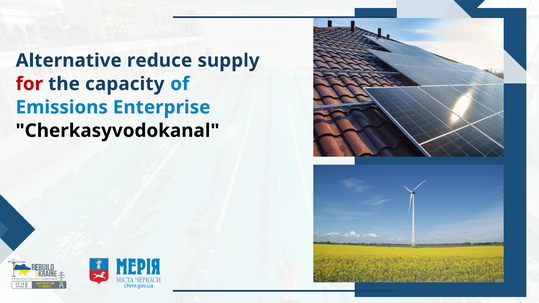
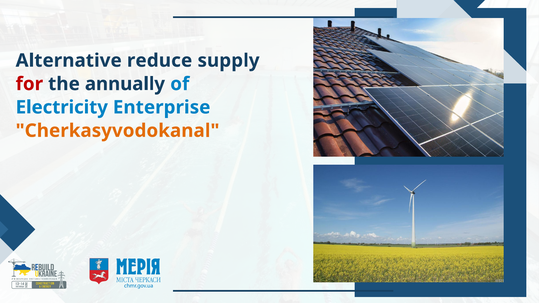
capacity: capacity -> annually (125, 84)
Emissions: Emissions -> Electricity (62, 107)
Cherkasyvodokanal colour: black -> orange (118, 131)
